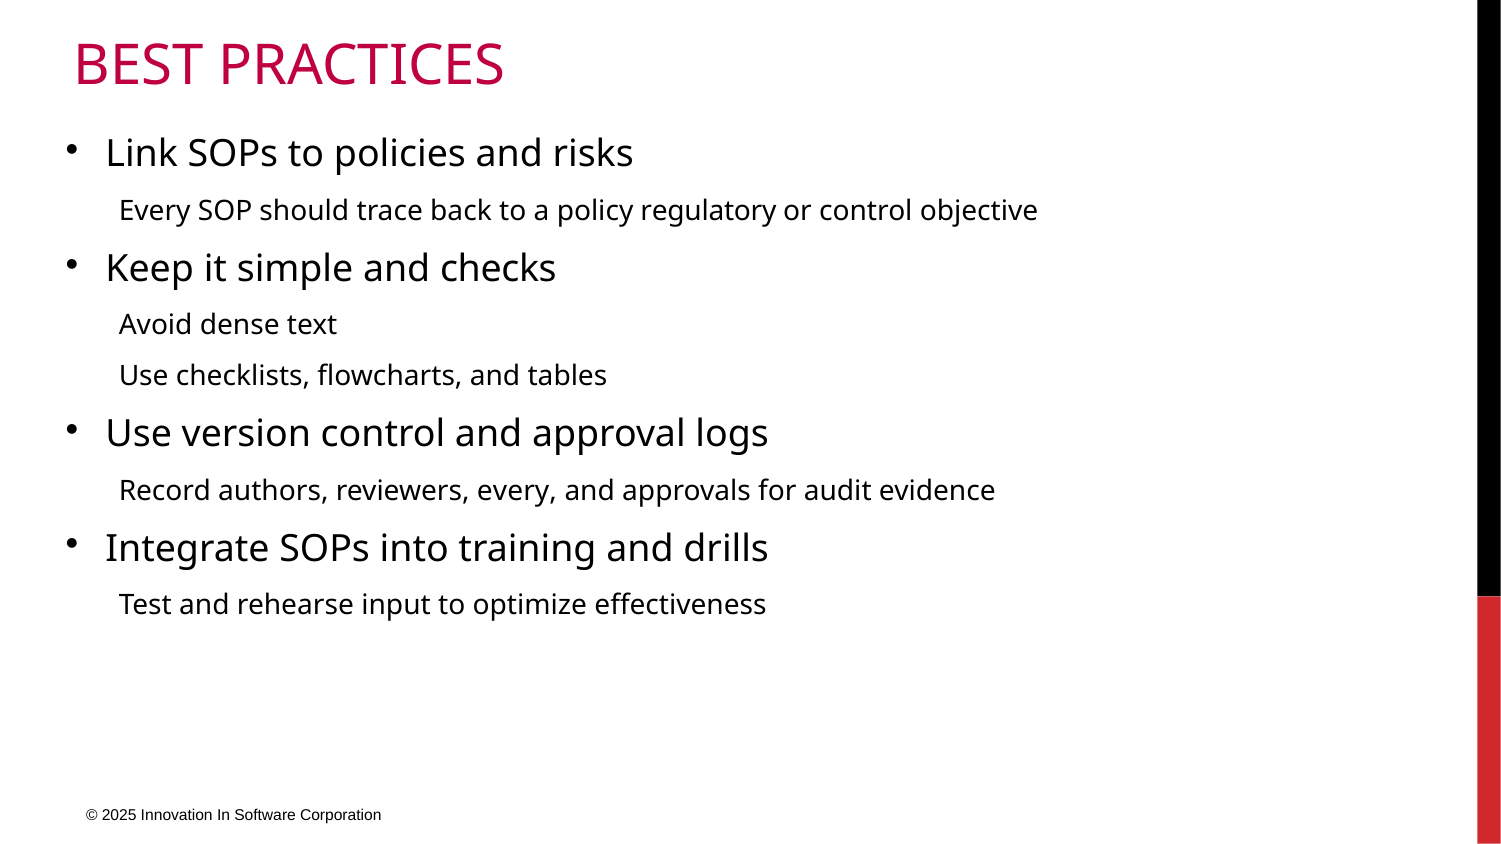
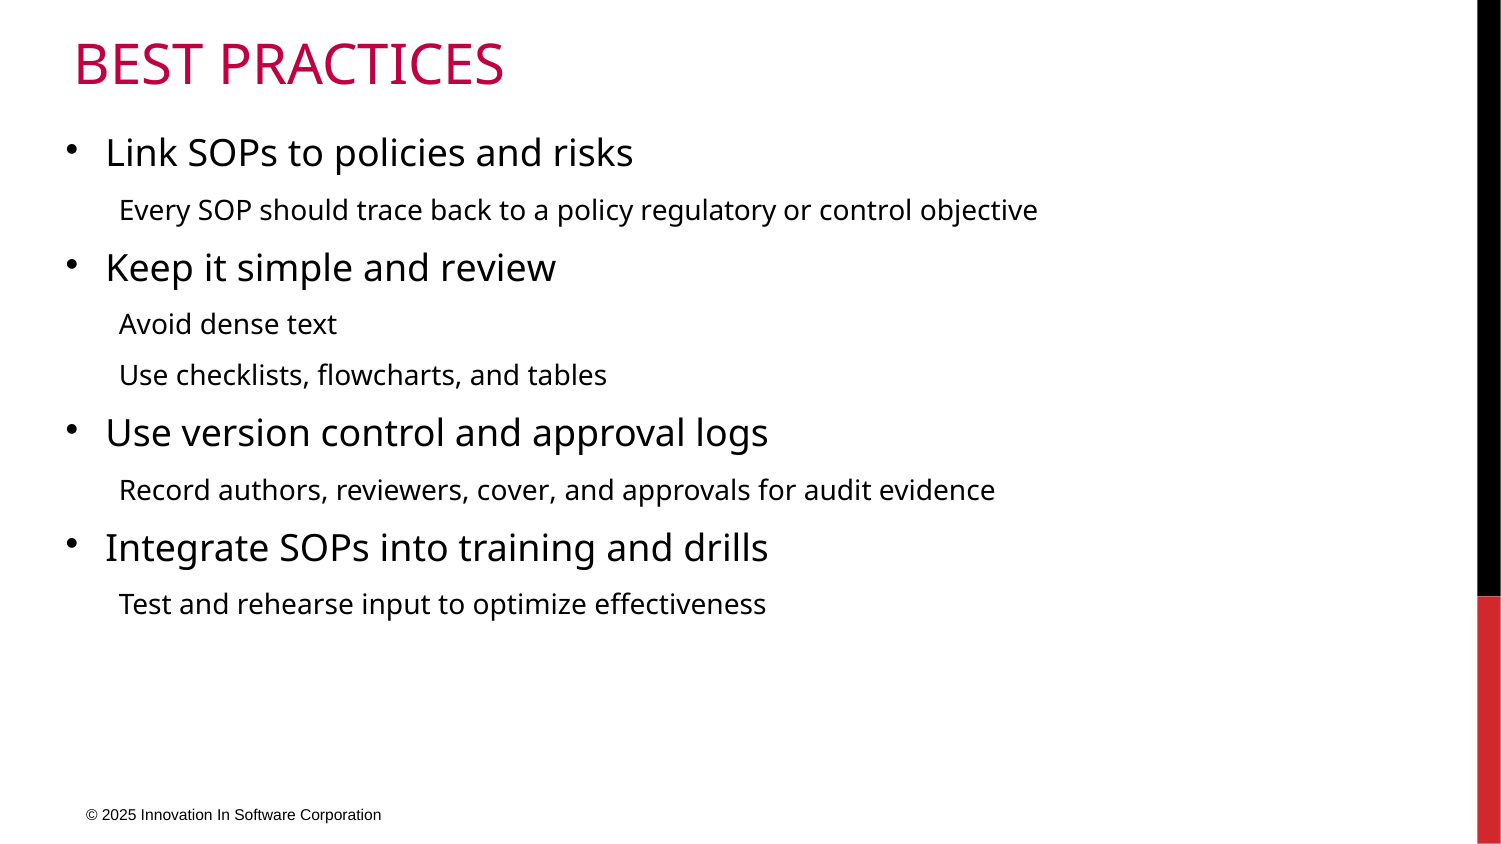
checks: checks -> review (498, 269)
reviewers every: every -> cover (517, 491)
